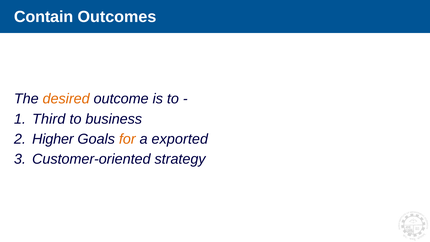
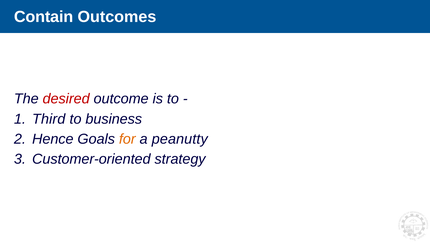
desired colour: orange -> red (66, 99)
Higher: Higher -> Hence (53, 139)
exported: exported -> peanutty (180, 139)
